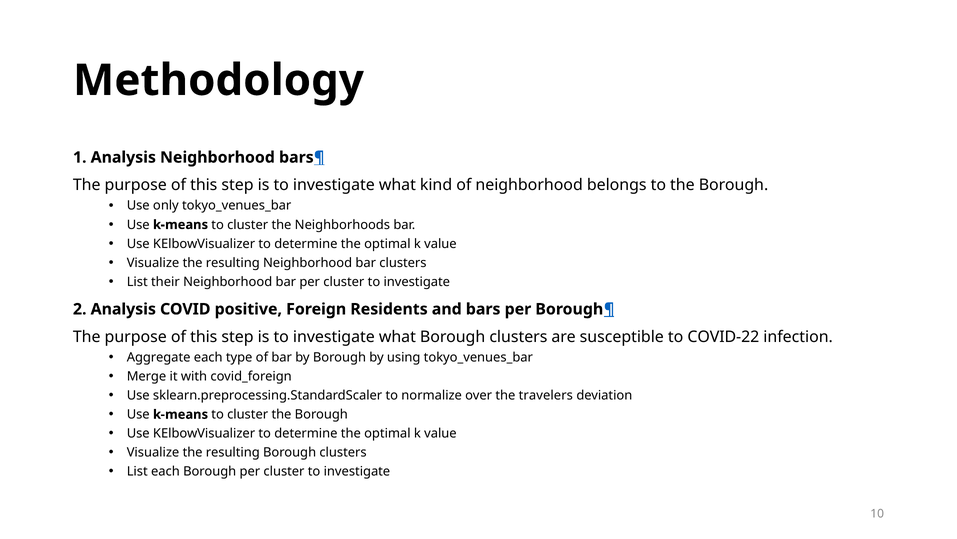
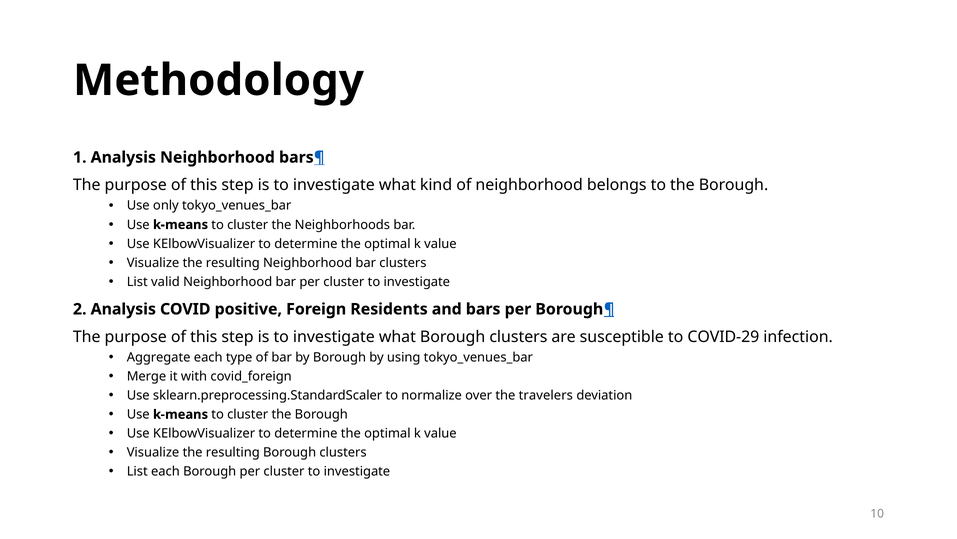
their: their -> valid (165, 281)
COVID-22: COVID-22 -> COVID-29 (723, 336)
